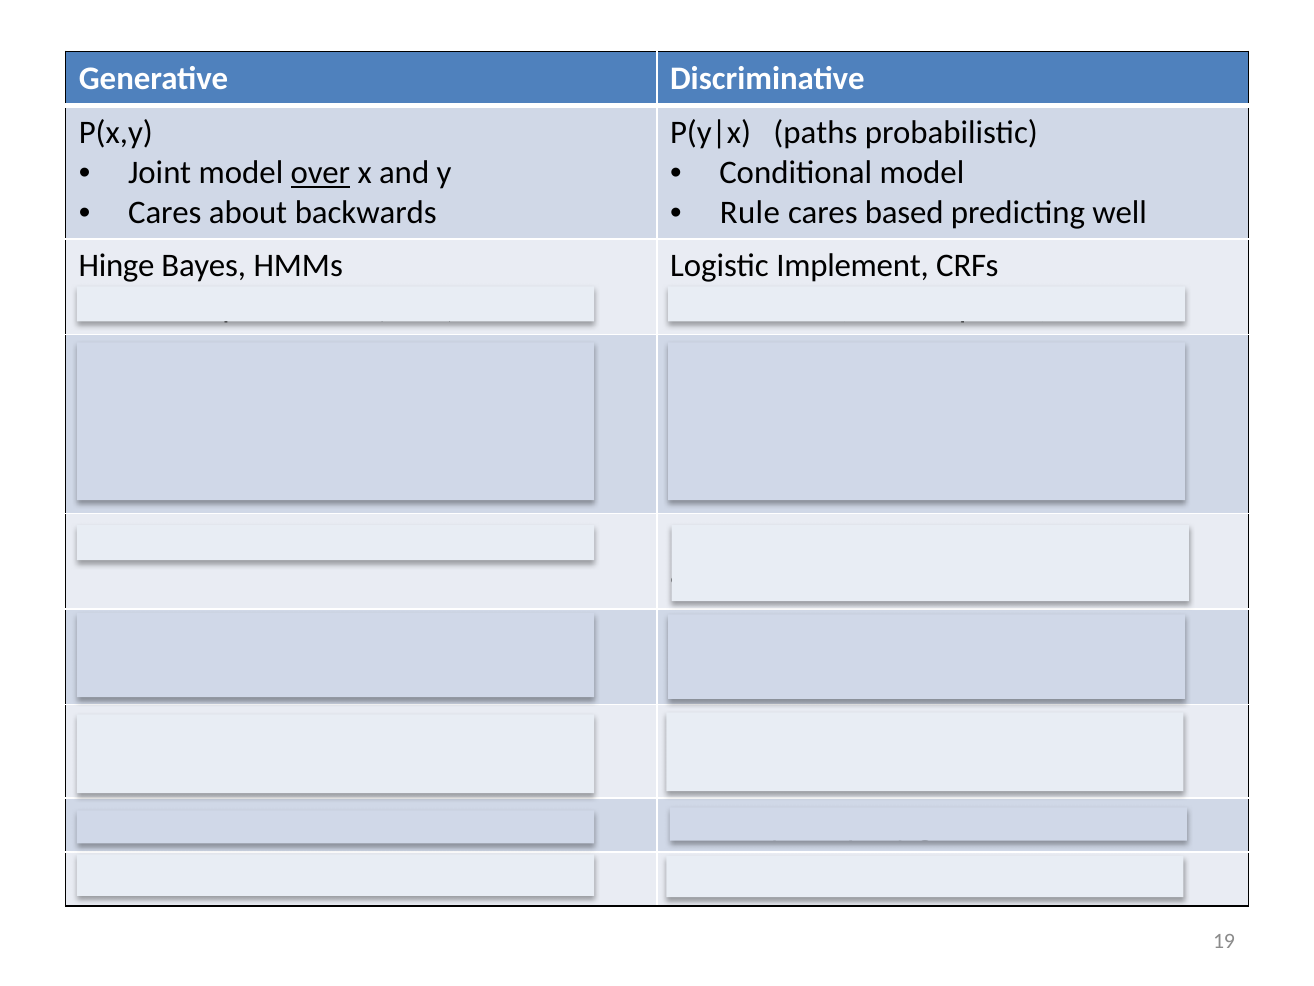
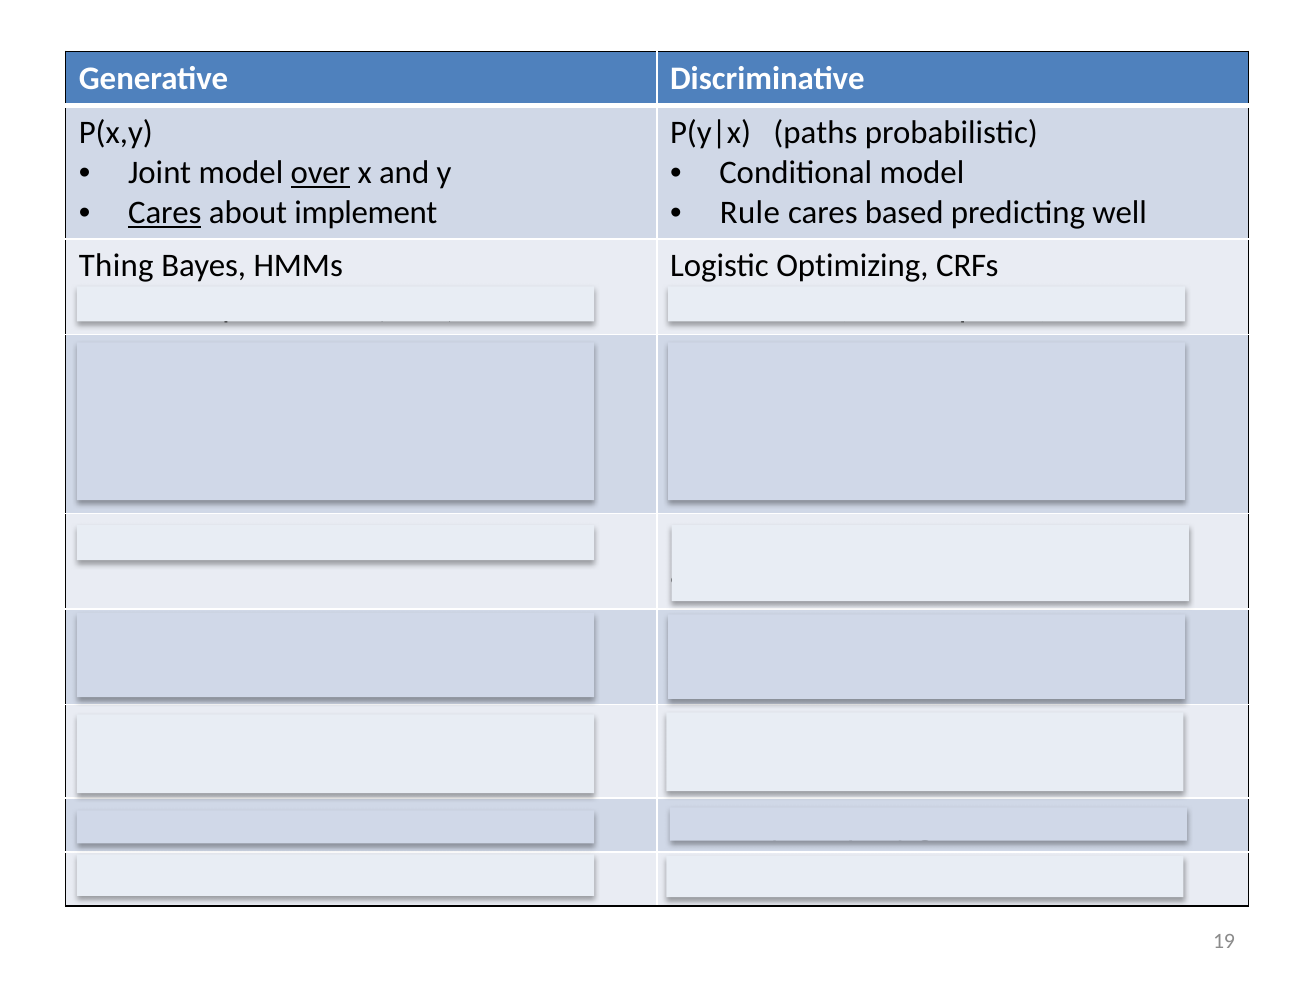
Cares underline: none -> present (165, 213)
backwards: backwards -> implement (366, 213)
Hinge: Hinge -> Thing (116, 266)
Implement: Implement -> Optimizing (852, 266)
